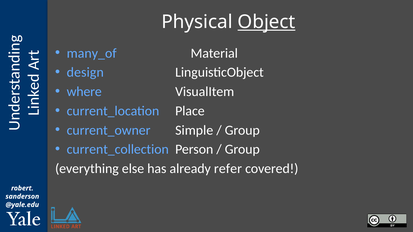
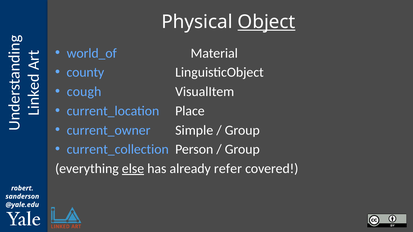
many_of: many_of -> world_of (92, 53)
design: design -> county (85, 73)
where: where -> cough (84, 92)
else underline: none -> present (133, 169)
